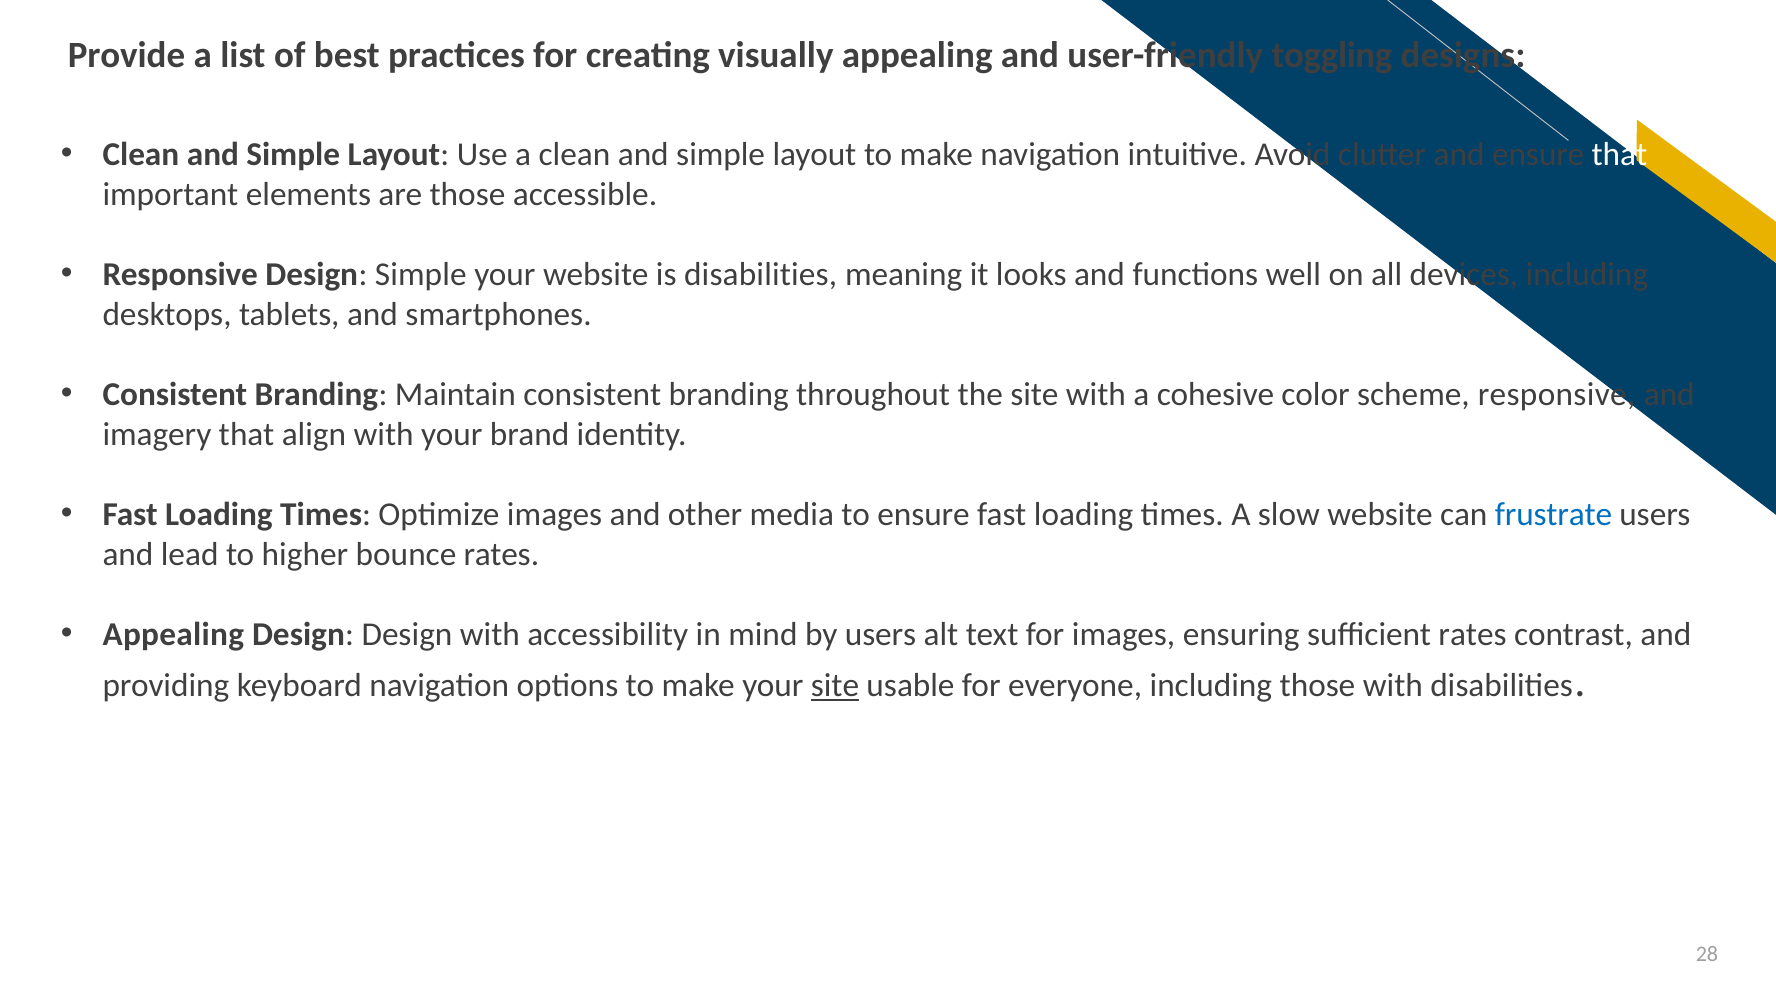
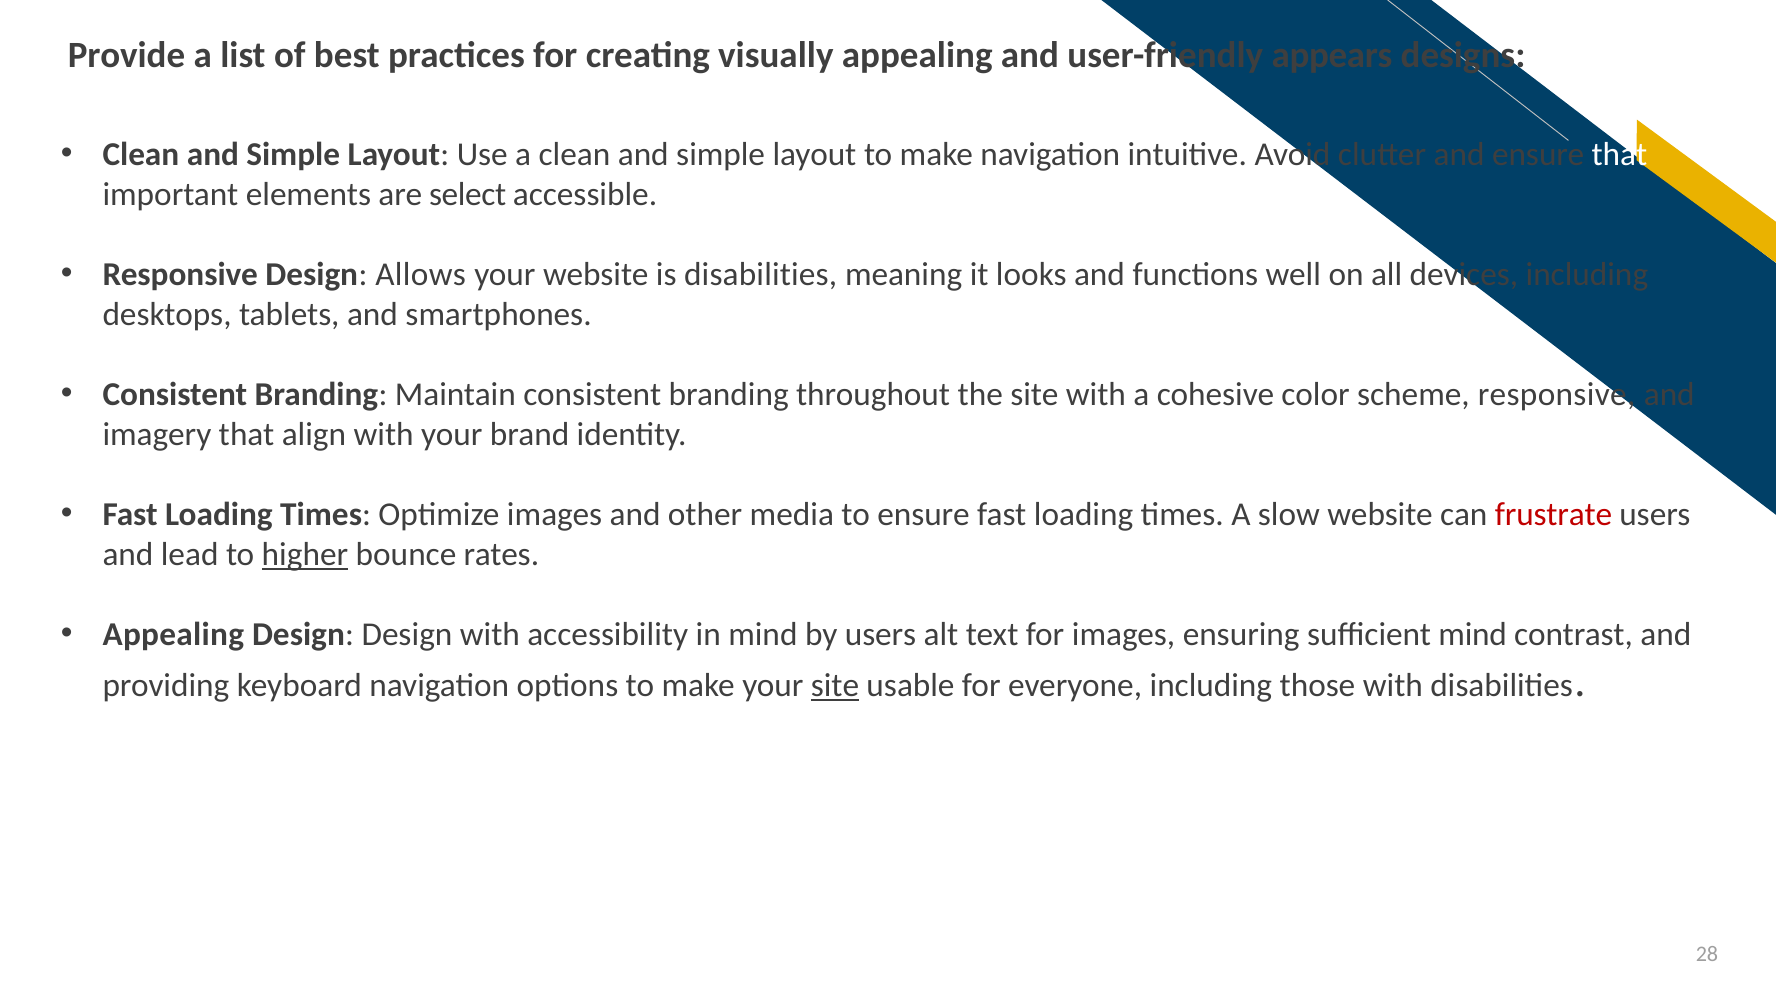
toggling: toggling -> appears (1332, 56)
are those: those -> select (468, 195)
Design Simple: Simple -> Allows (421, 275)
frustrate colour: blue -> red (1554, 514)
higher underline: none -> present (305, 554)
sufficient rates: rates -> mind (1473, 634)
